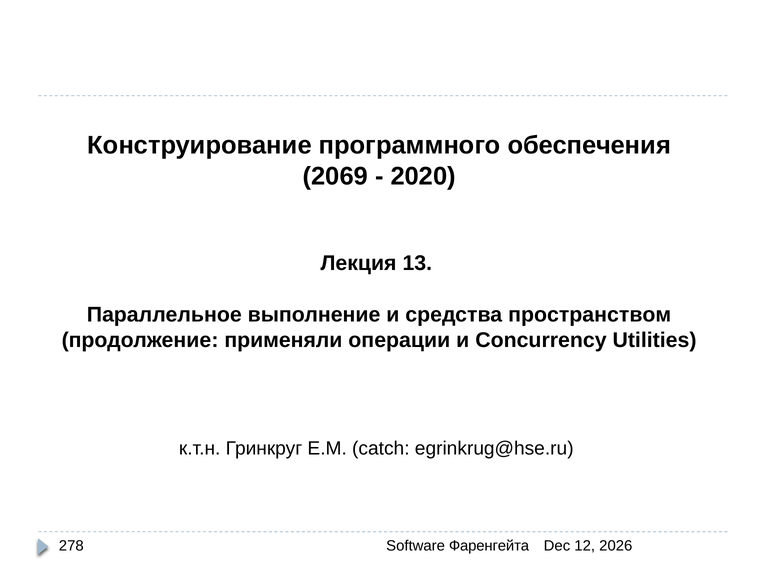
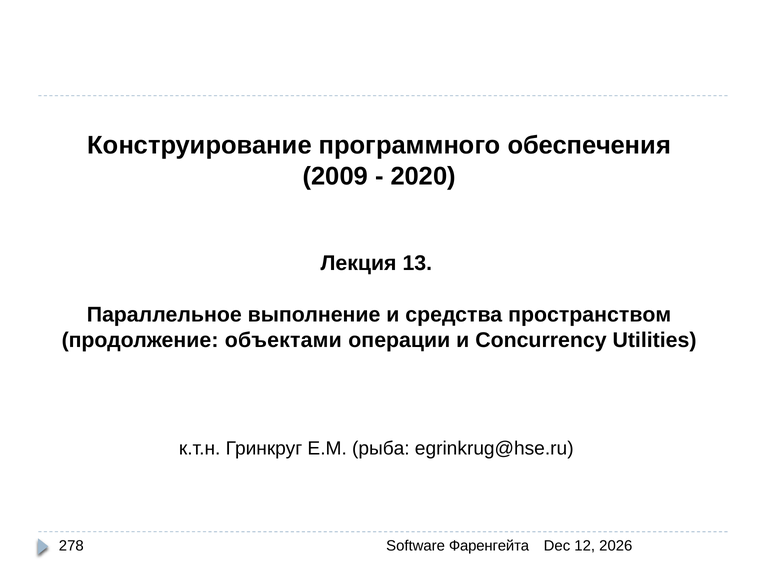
2069: 2069 -> 2009 (335, 176)
применяли: применяли -> объектами (283, 340)
catch: catch -> рыба (381, 449)
